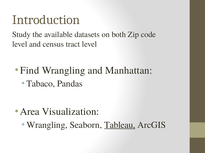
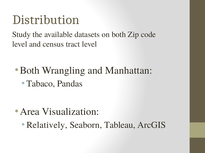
Introduction: Introduction -> Distribution (46, 20)
Find: Find -> Both (30, 71)
Wrangling: Wrangling -> Relatively (47, 125)
Tableau underline: present -> none (120, 125)
